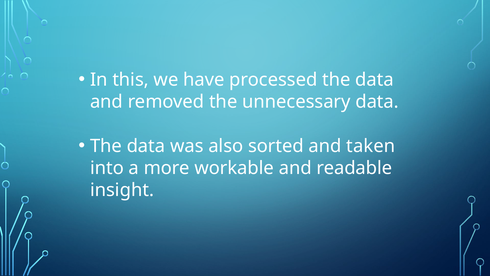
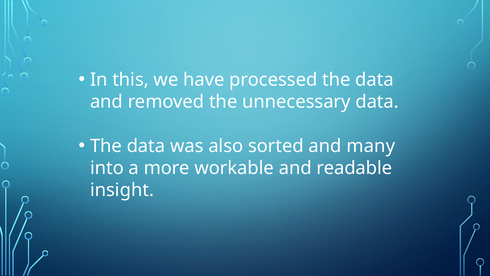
taken: taken -> many (371, 146)
